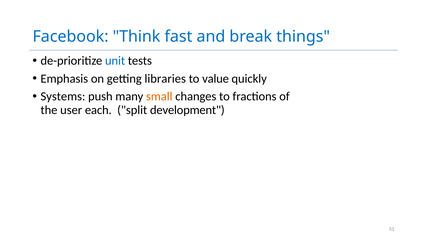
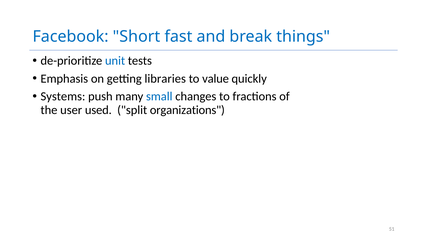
Think: Think -> Short (137, 37)
small colour: orange -> blue (159, 97)
each: each -> used (98, 110)
development: development -> organizations (187, 110)
